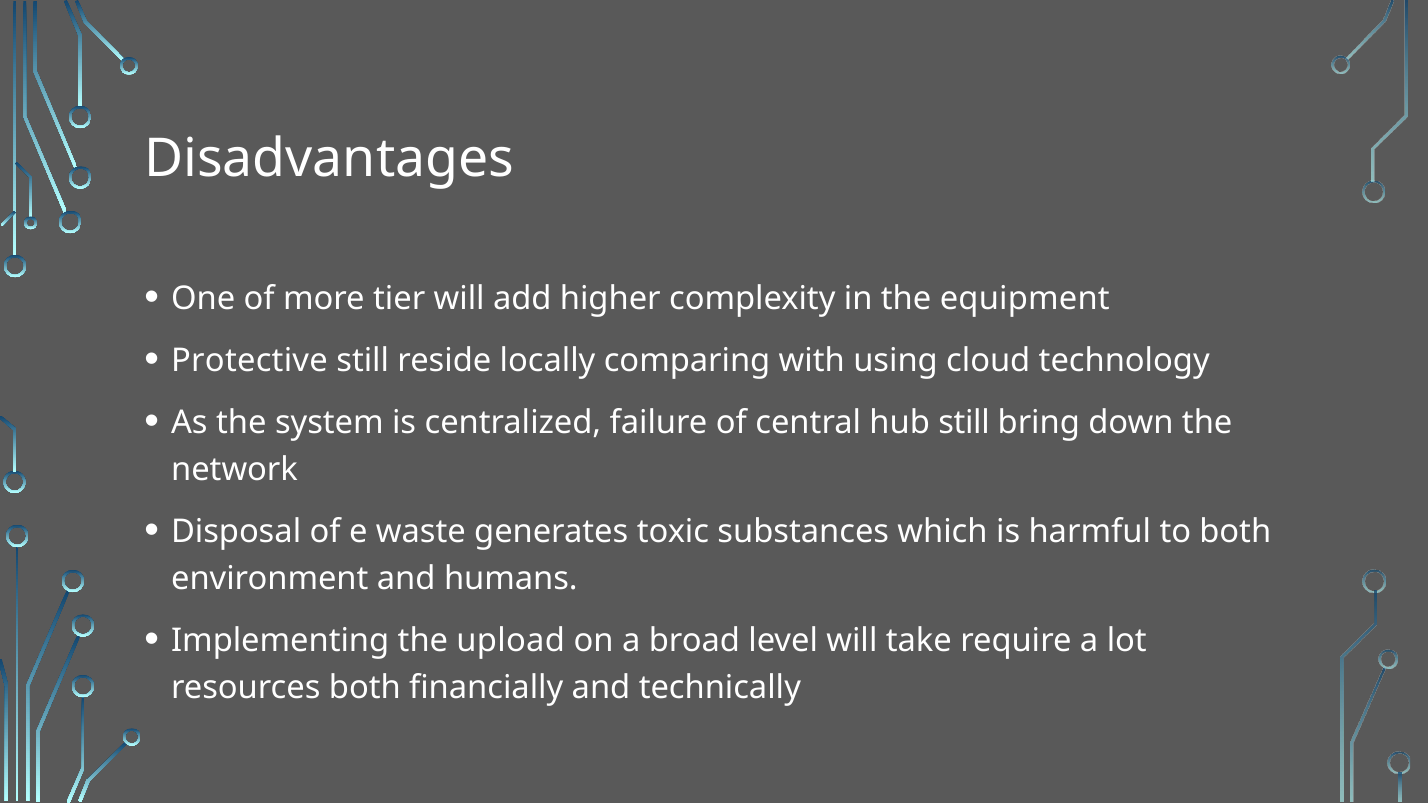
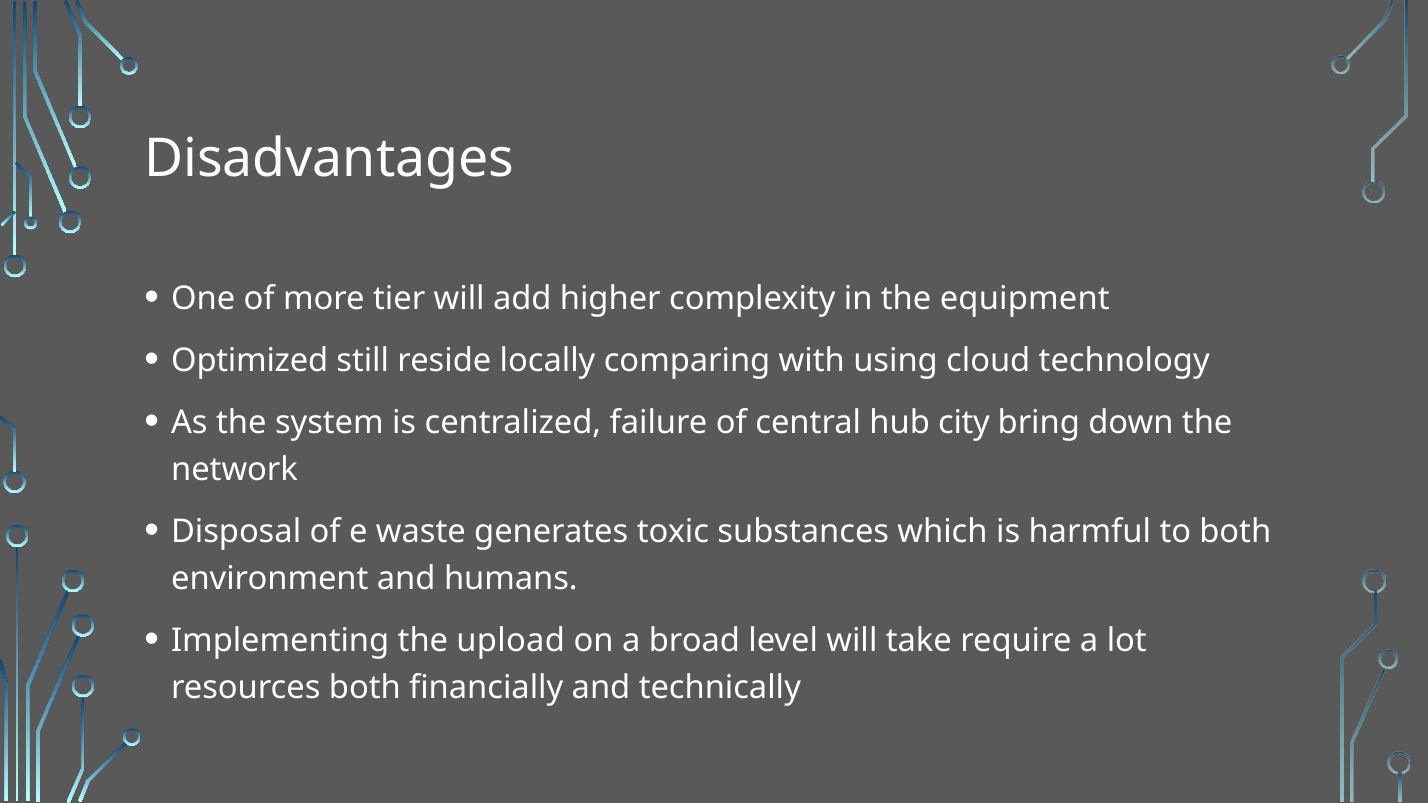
Protective: Protective -> Optimized (250, 361)
hub still: still -> city (964, 423)
